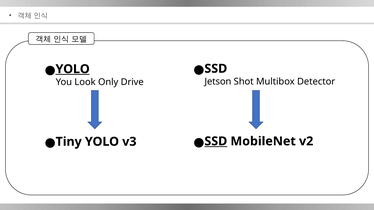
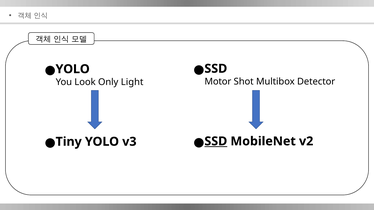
YOLO underline: present -> none (73, 69)
Jetson: Jetson -> Motor (218, 82)
Drive: Drive -> Light (132, 82)
